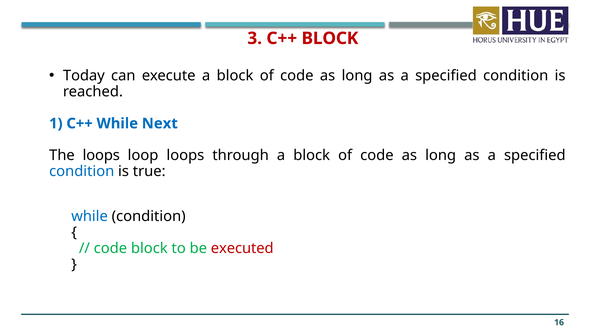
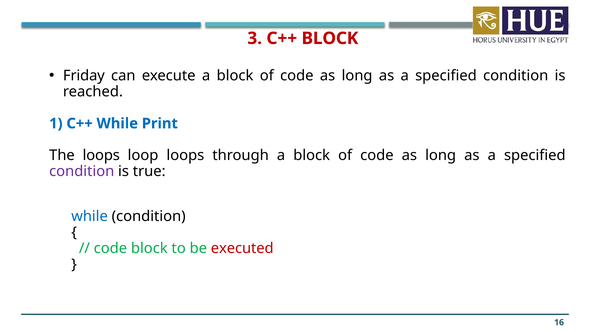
Today: Today -> Friday (84, 76)
Next: Next -> Print (160, 123)
condition colour: blue -> purple (82, 171)
